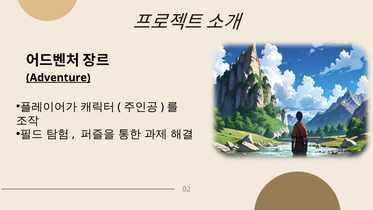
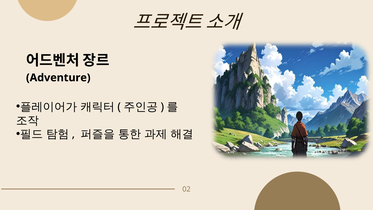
Adventure underline: present -> none (58, 78)
